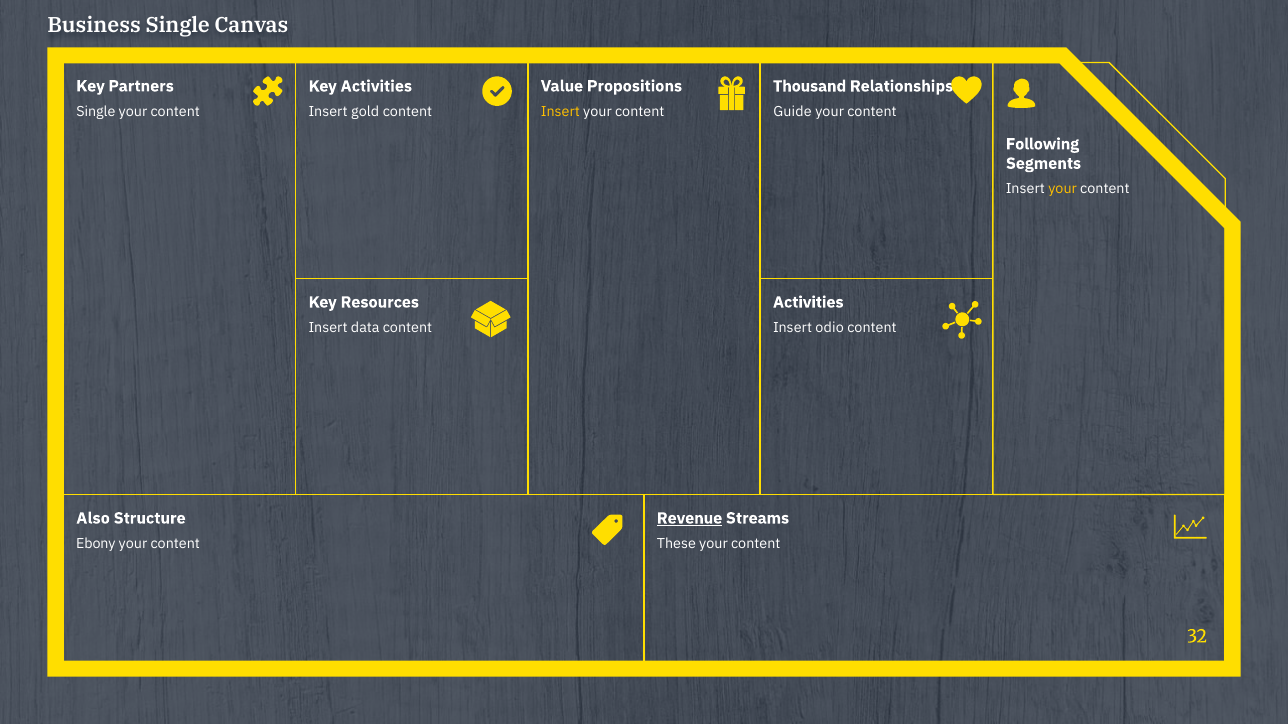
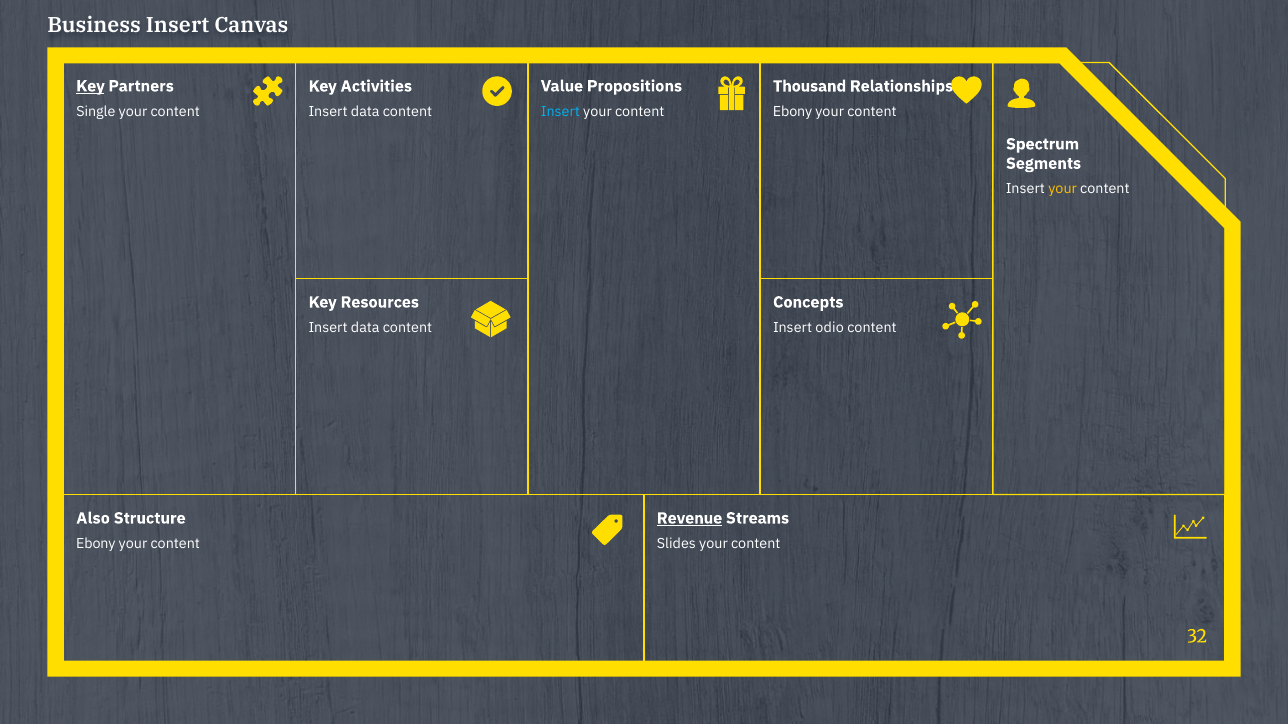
Business Single: Single -> Insert (178, 26)
Key underline: none -> present (90, 86)
gold: gold -> data (365, 112)
Insert colour: yellow -> light blue (560, 112)
Guide: Guide -> Ebony (793, 112)
Following: Following -> Spectrum (1043, 144)
Activities: Activities -> Concepts (808, 302)
These: These -> Slides (676, 544)
